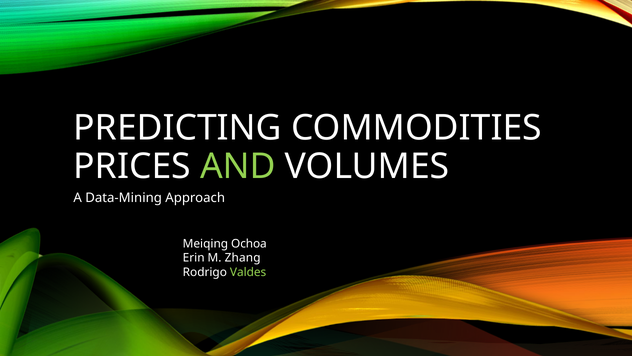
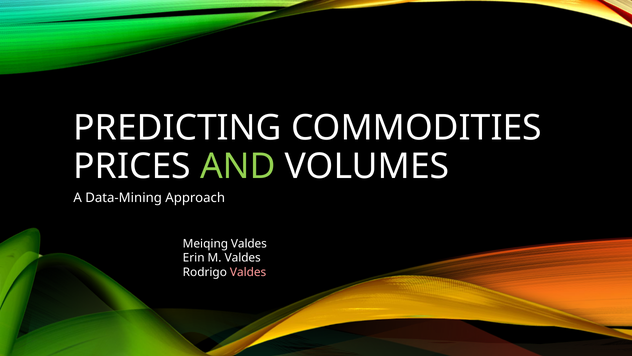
Meiqing Ochoa: Ochoa -> Valdes (249, 243)
M Zhang: Zhang -> Valdes (243, 258)
Valdes colour: light green -> pink (248, 272)
